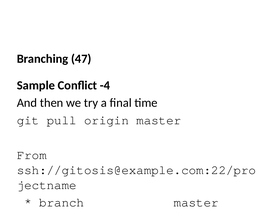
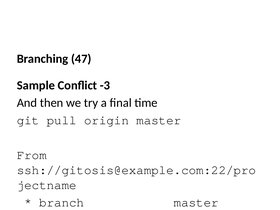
-4: -4 -> -3 (105, 85)
